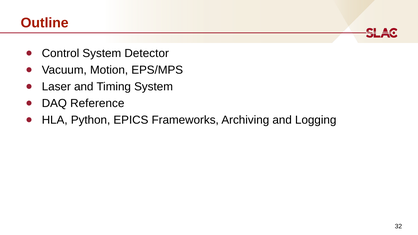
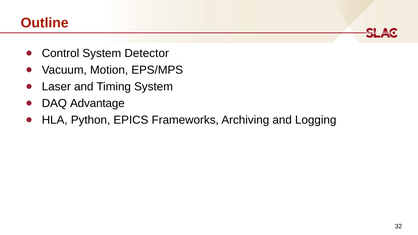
Reference: Reference -> Advantage (97, 103)
